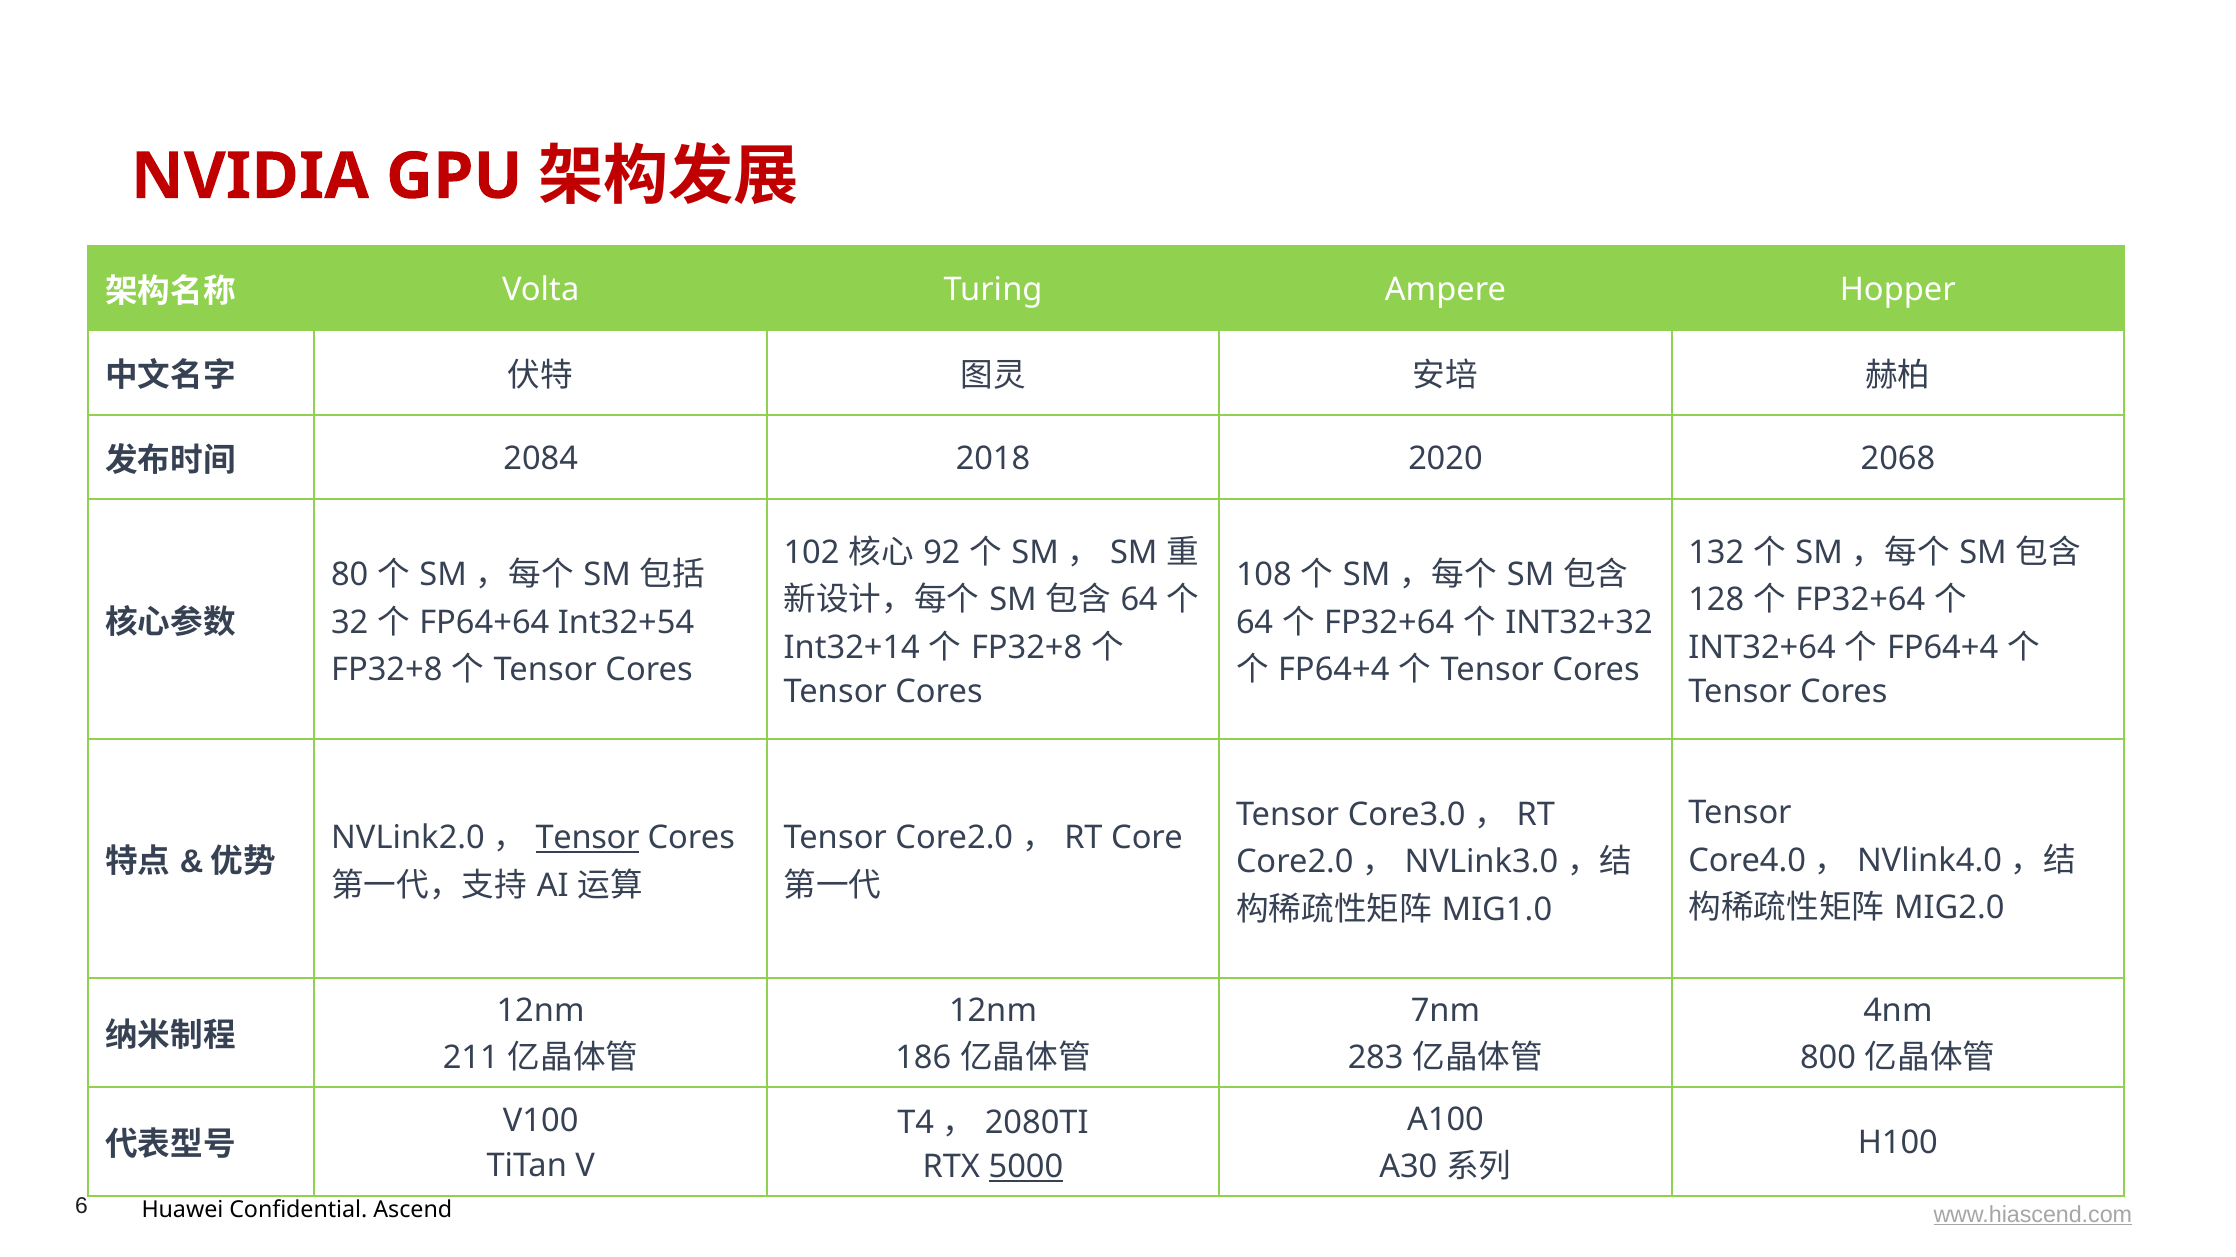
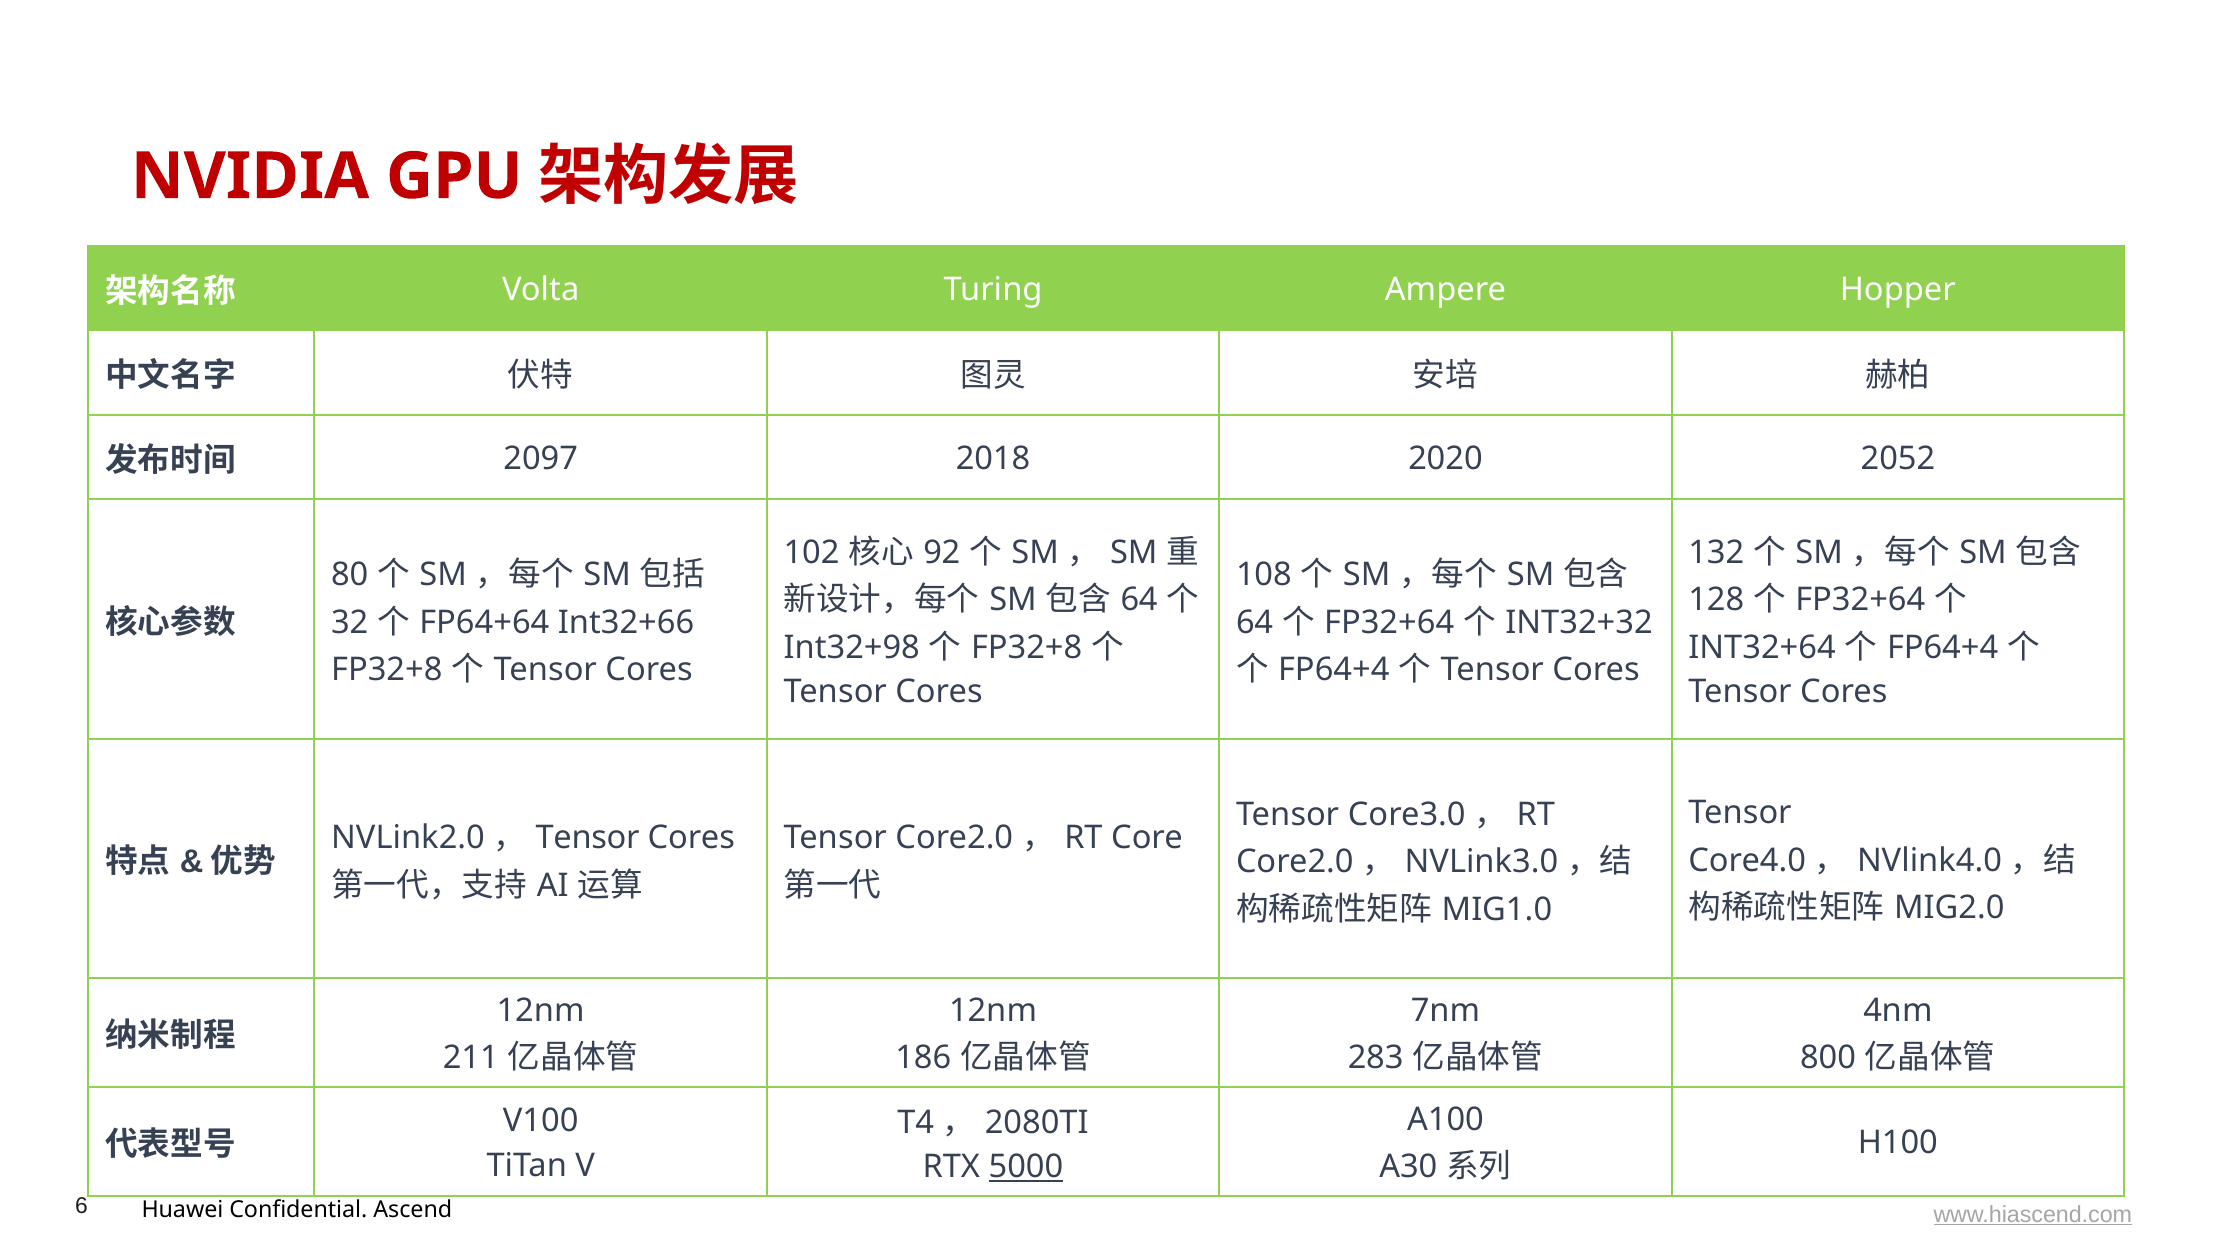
2084: 2084 -> 2097 (541, 459)
2068: 2068 -> 2052 (1898, 459)
Int32+54: Int32+54 -> Int32+66 (626, 622)
Int32+14: Int32+14 -> Int32+98 (852, 648)
Tensor underline: present -> none (588, 838)
